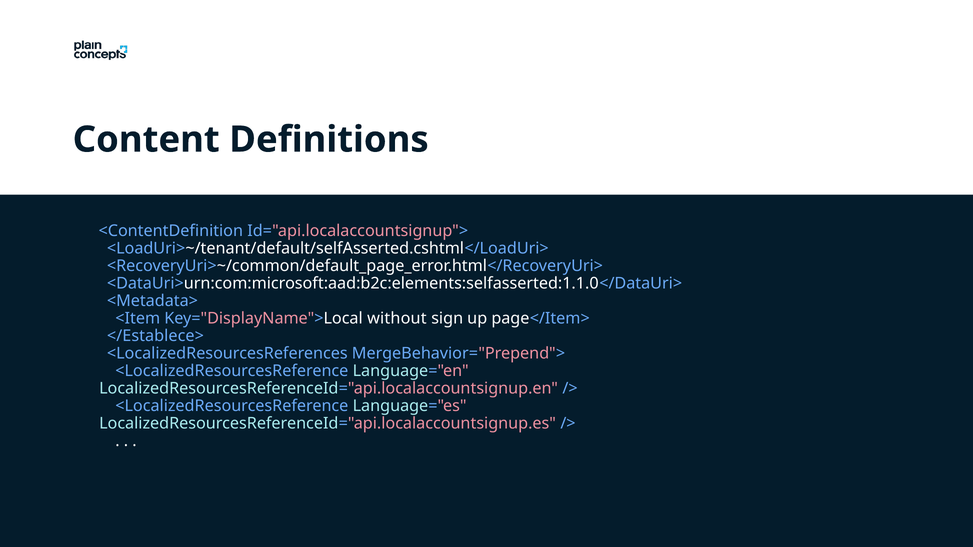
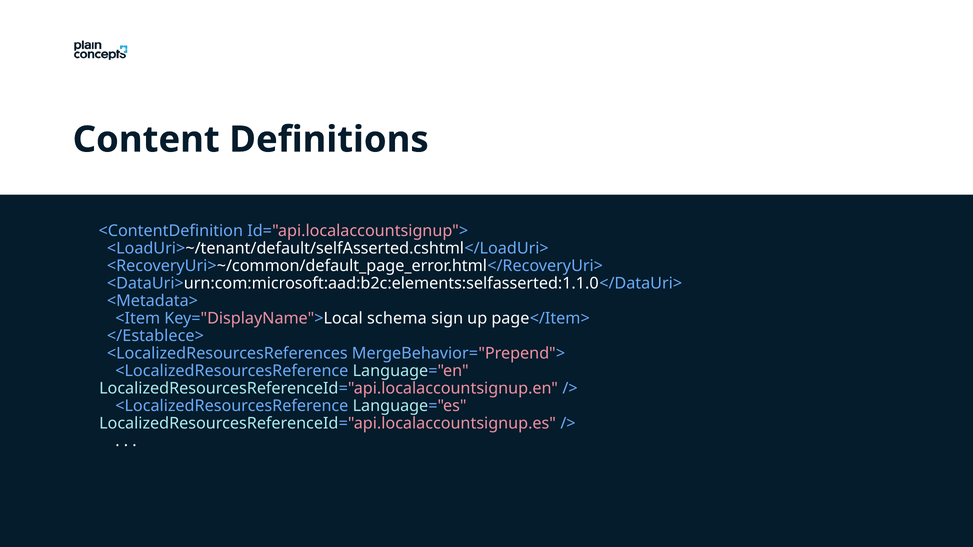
without: without -> schema (397, 319)
